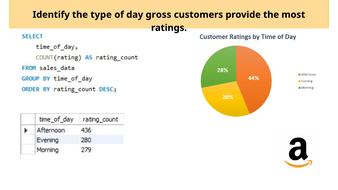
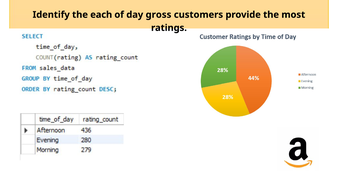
type: type -> each (101, 15)
